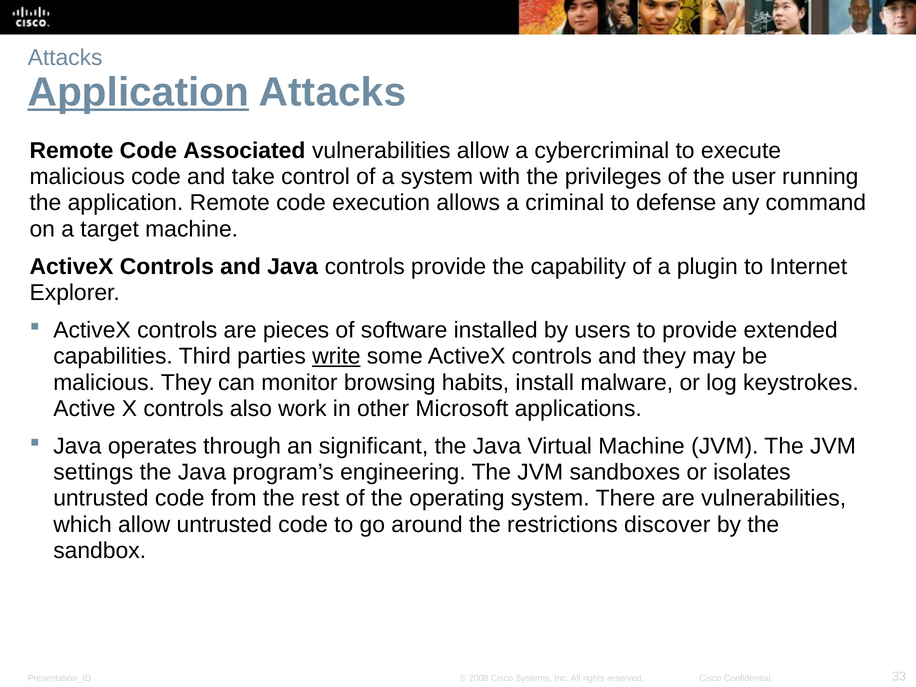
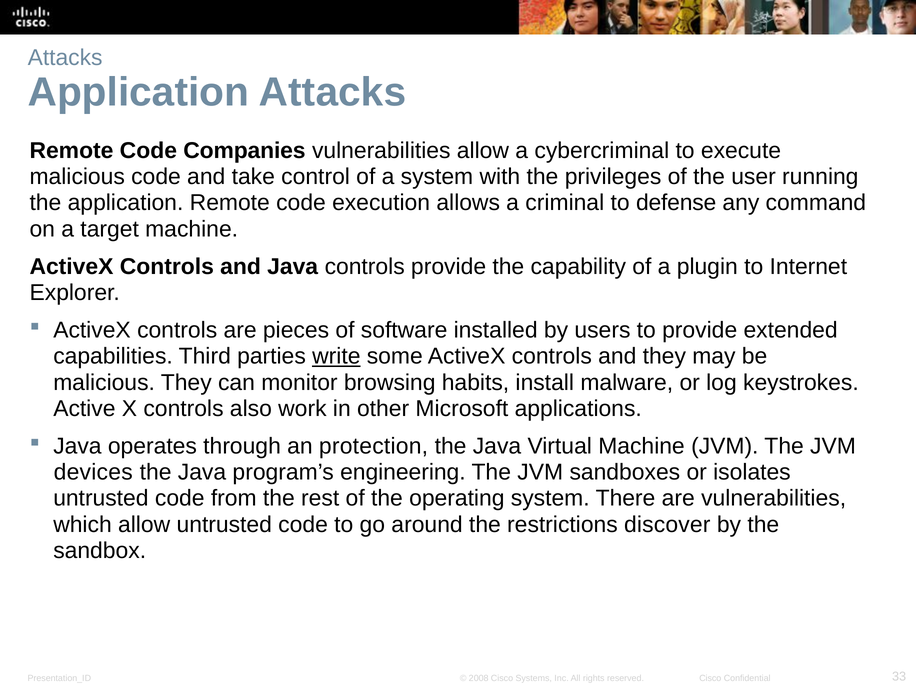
Application underline: present -> none (138, 92)
Associated: Associated -> Companies (244, 151)
significant: significant -> protection (374, 446)
settings: settings -> devices (93, 472)
